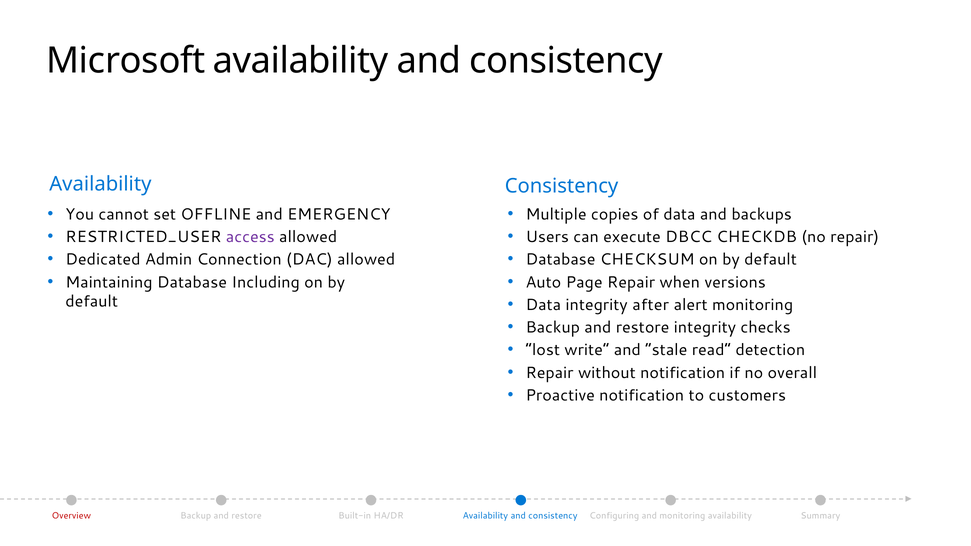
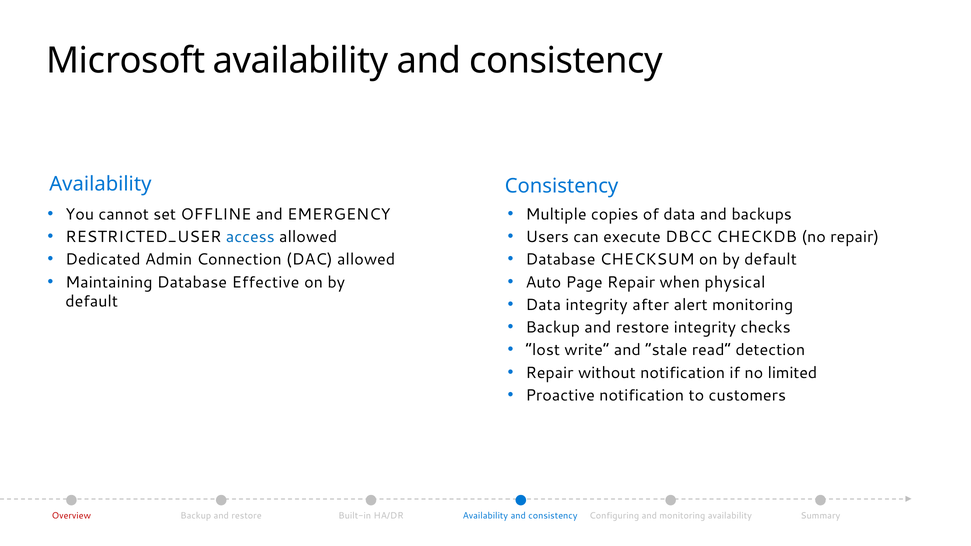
access colour: purple -> blue (250, 237)
Including: Including -> Effective (265, 282)
versions: versions -> physical (735, 282)
overall: overall -> limited (792, 373)
